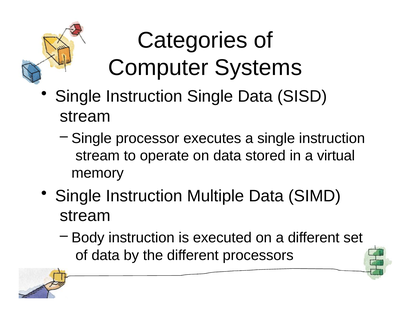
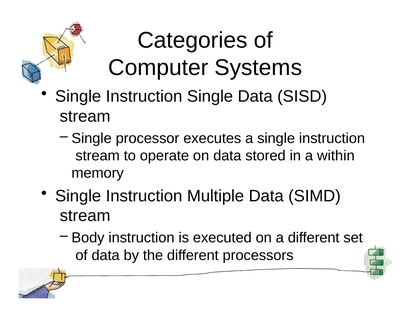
virtual: virtual -> within (336, 156)
